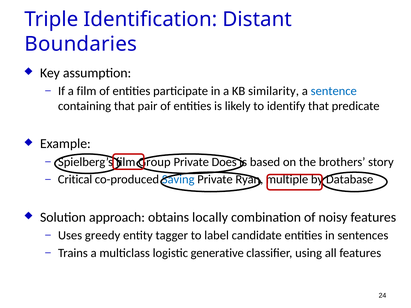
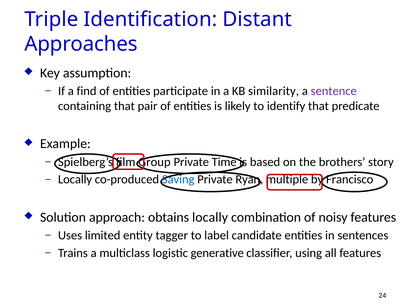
Boundaries: Boundaries -> Approaches (81, 44)
a film: film -> find (87, 91)
sentence colour: blue -> purple (334, 91)
Does: Does -> Time (224, 162)
Critical: Critical -> Locally (75, 180)
Database: Database -> Francisco (350, 180)
greedy: greedy -> limited (103, 236)
